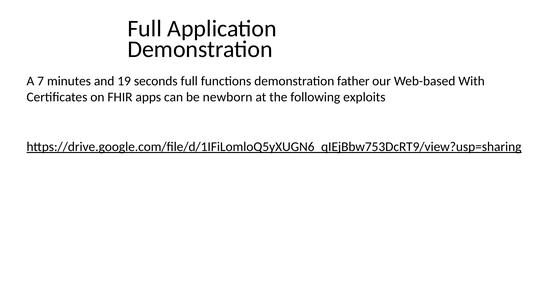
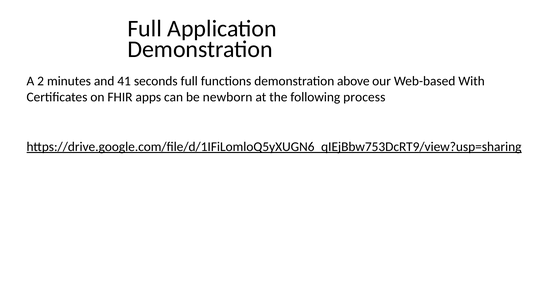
7: 7 -> 2 (41, 81)
19: 19 -> 41 (124, 81)
father: father -> above (353, 81)
exploits: exploits -> process (364, 97)
